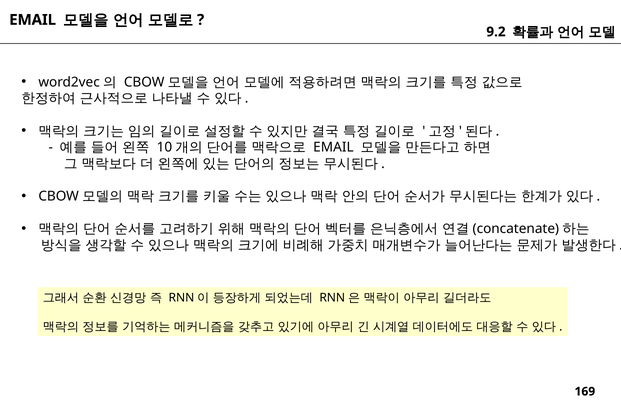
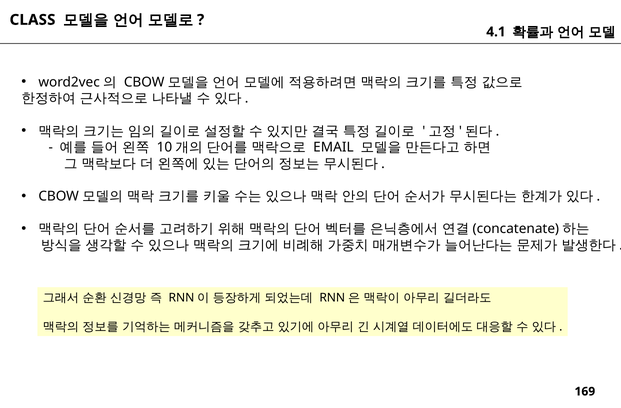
EMAIL: EMAIL -> CLASS (32, 20)
9.2: 9.2 -> 4.1 (496, 32)
